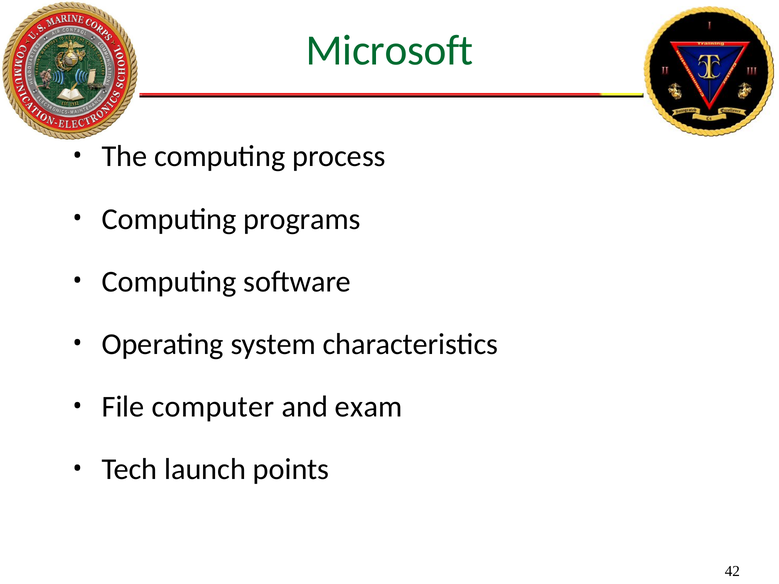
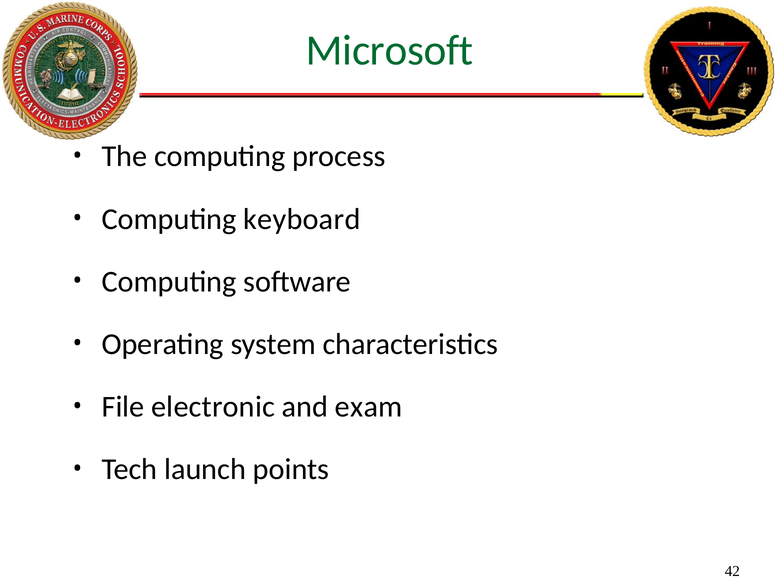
programs: programs -> keyboard (302, 219)
computer: computer -> electronic (213, 407)
